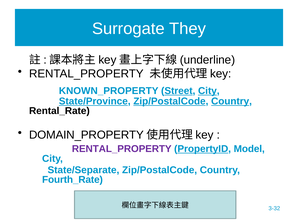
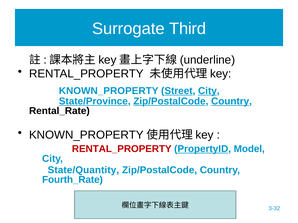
They: They -> Third (188, 29)
DOMAIN_PROPERTY: DOMAIN_PROPERTY -> KNOWN_PROPERTY (86, 135)
RENTAL_PROPERTY colour: purple -> red (122, 149)
State/Separate: State/Separate -> State/Quantity (83, 170)
